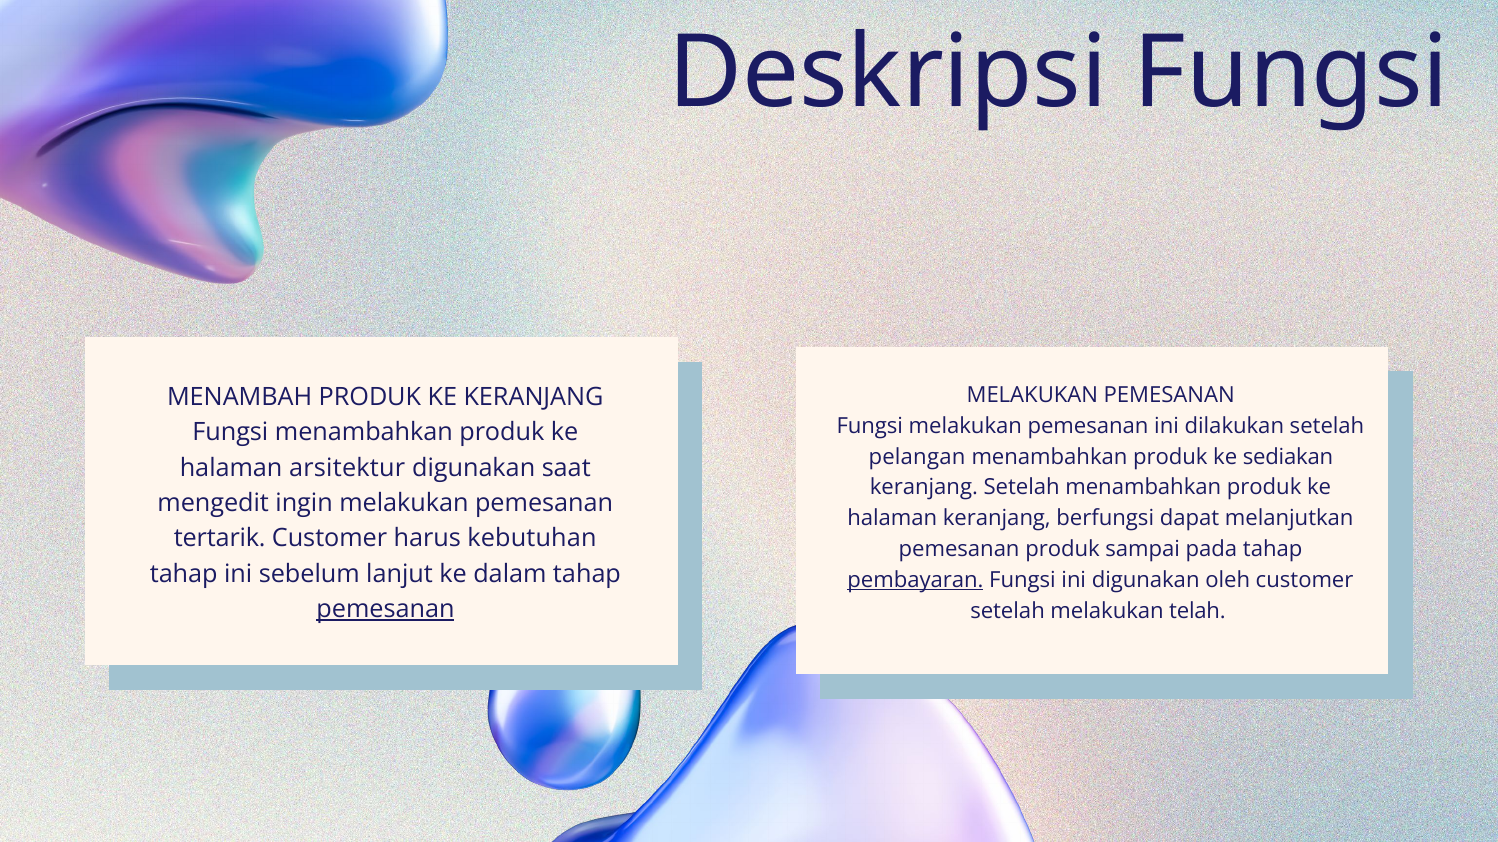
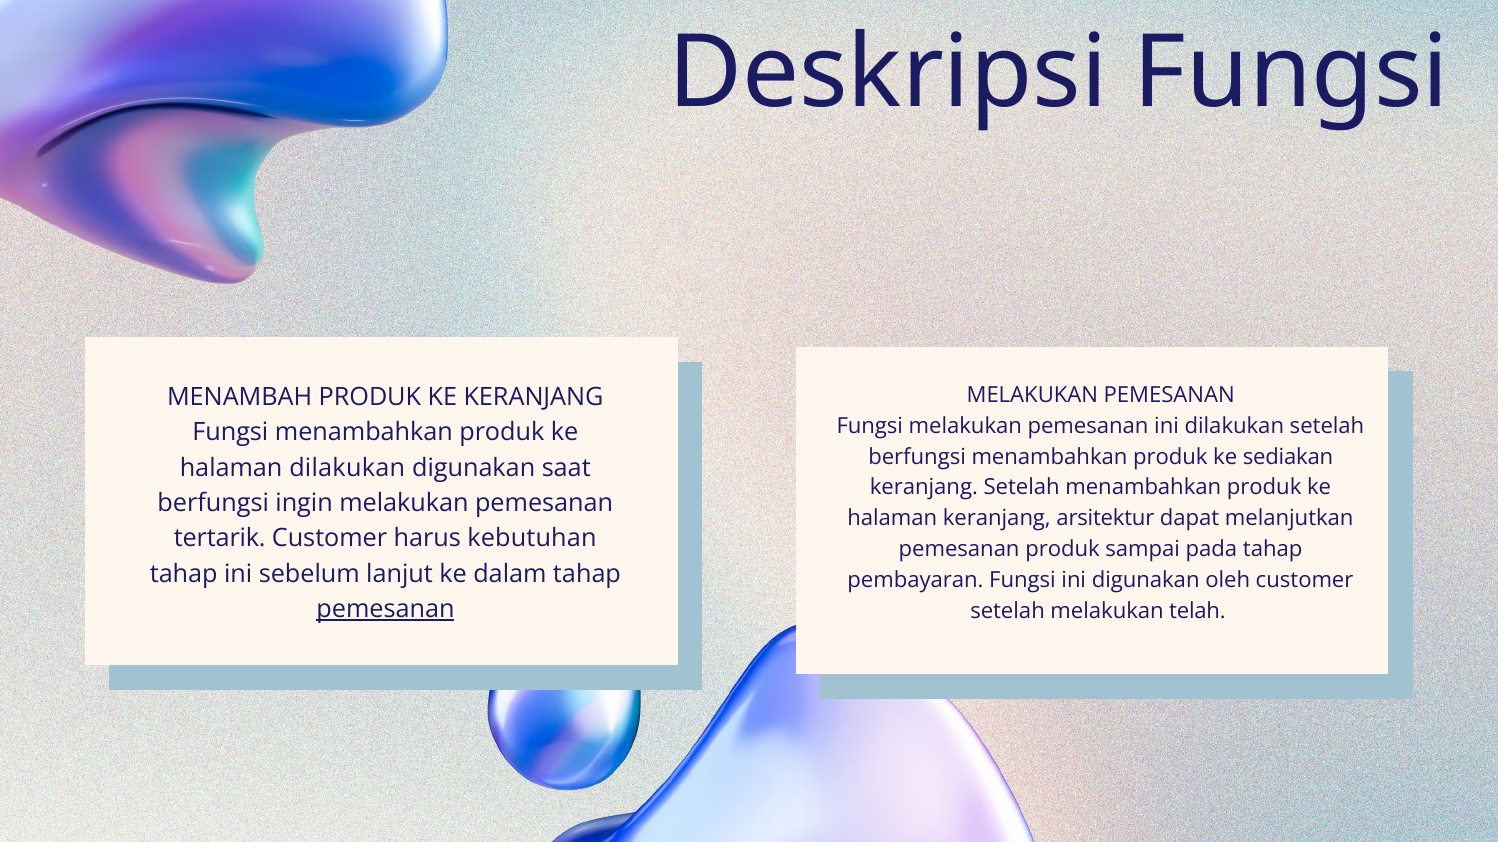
pelangan: pelangan -> berfungsi (917, 457)
halaman arsitektur: arsitektur -> dilakukan (347, 468)
mengedit: mengedit -> berfungsi (213, 504)
berfungsi: berfungsi -> arsitektur (1105, 519)
pembayaran underline: present -> none (915, 581)
